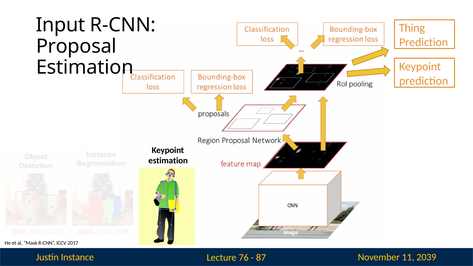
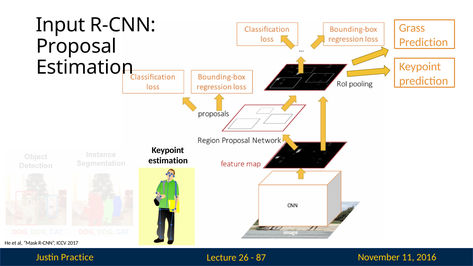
Thing: Thing -> Grass (412, 28)
Instance: Instance -> Practice (77, 257)
76: 76 -> 26 (244, 257)
2039: 2039 -> 2016 (426, 257)
